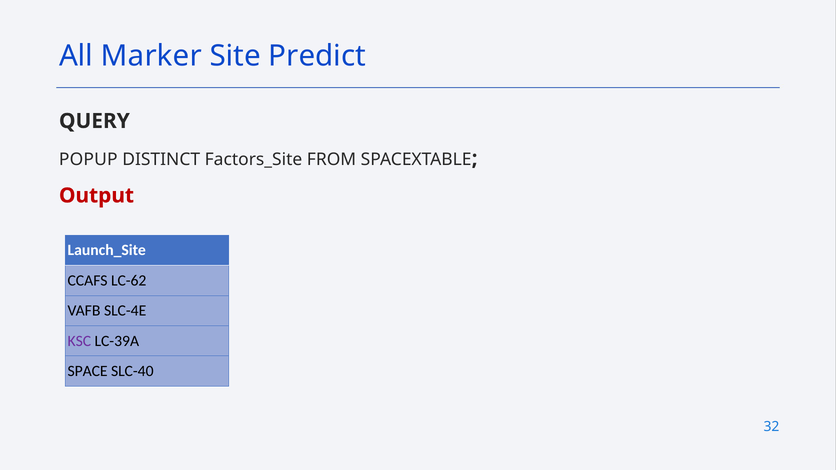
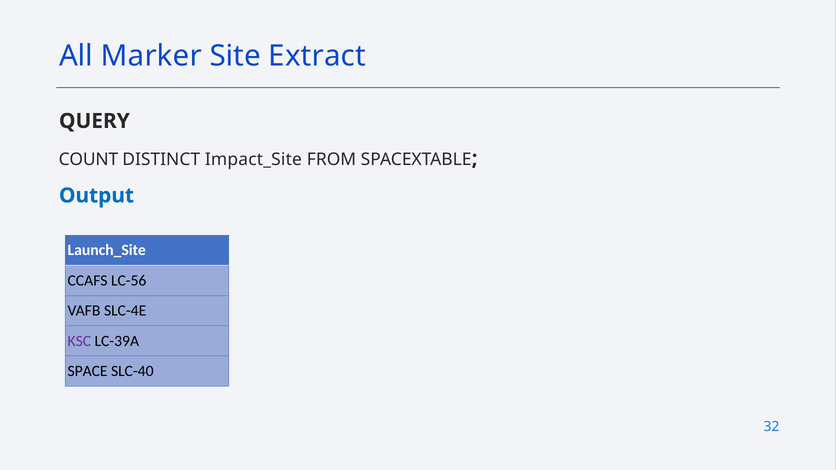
Predict: Predict -> Extract (317, 56)
POPUP: POPUP -> COUNT (88, 160)
Factors_Site: Factors_Site -> Impact_Site (253, 160)
Output colour: red -> blue (96, 196)
LC-62: LC-62 -> LC-56 (129, 281)
